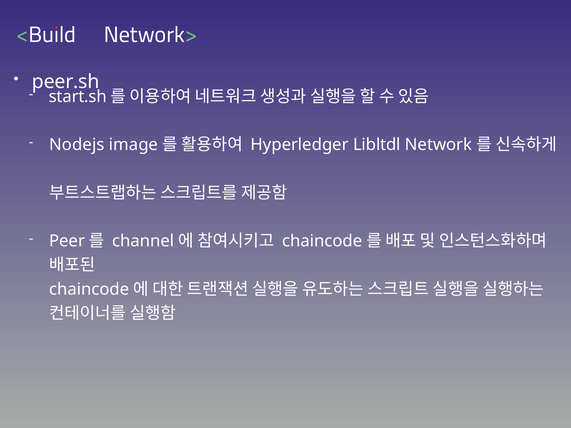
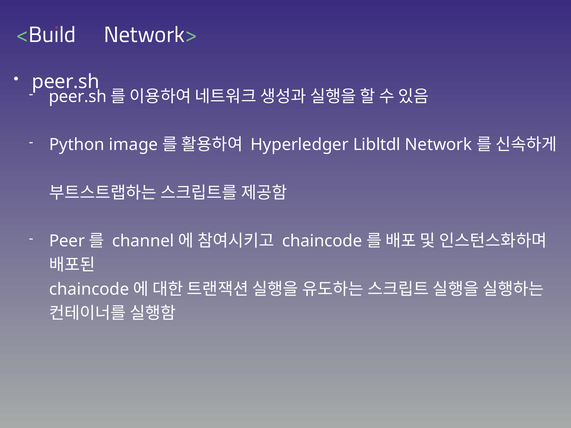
start.sh: start.sh -> peer.sh (78, 97)
Nodejs: Nodejs -> Python (77, 145)
